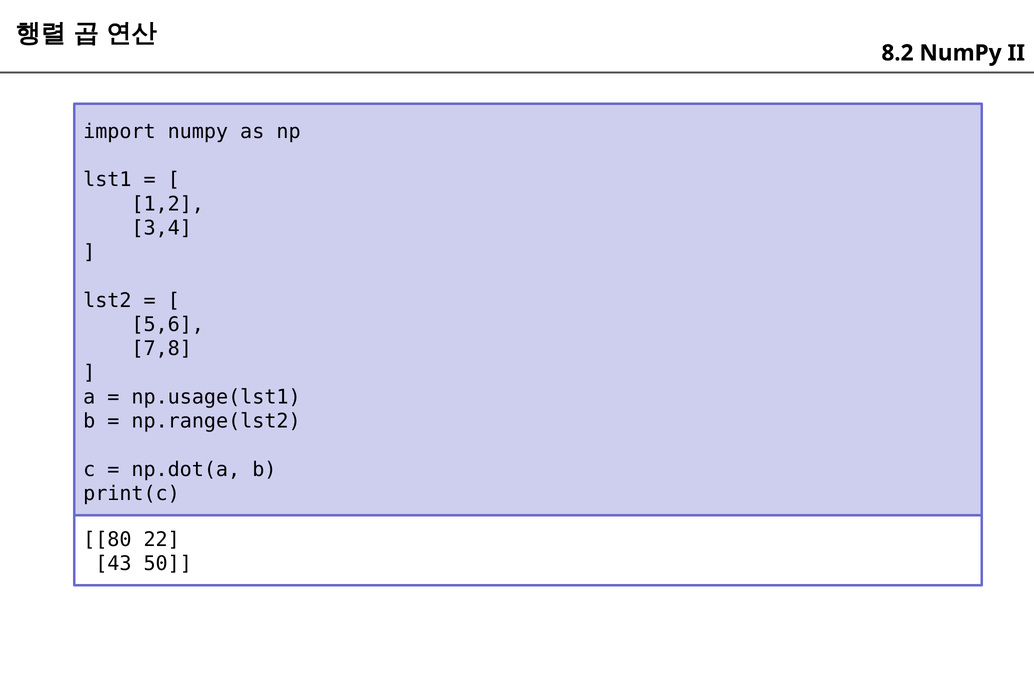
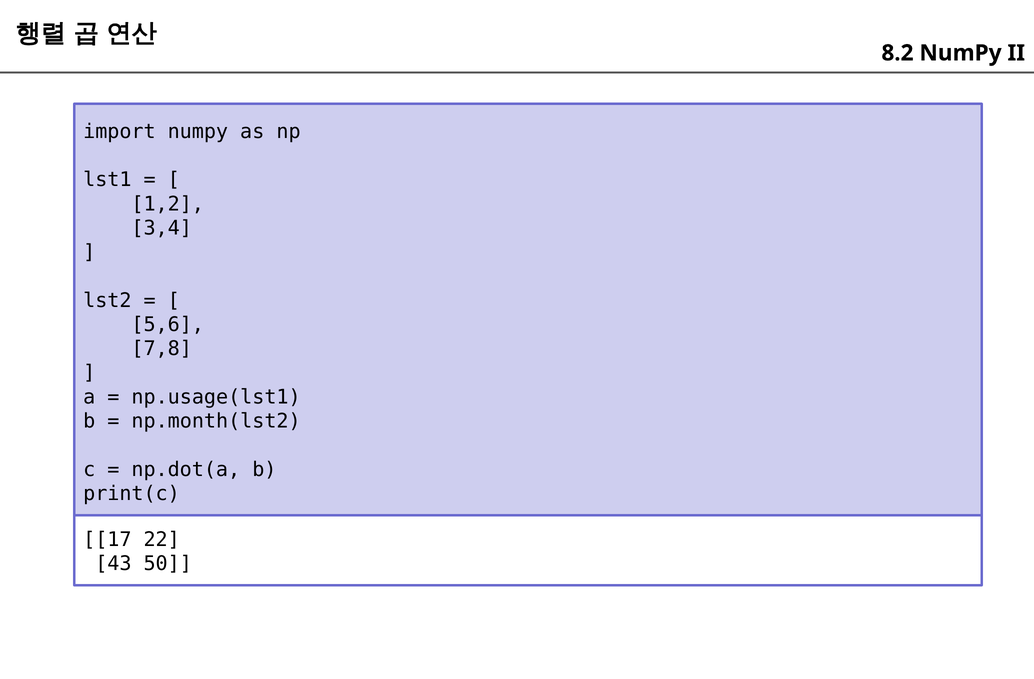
np.range(lst2: np.range(lst2 -> np.month(lst2 (216, 421)
80: 80 -> 17 (107, 540)
